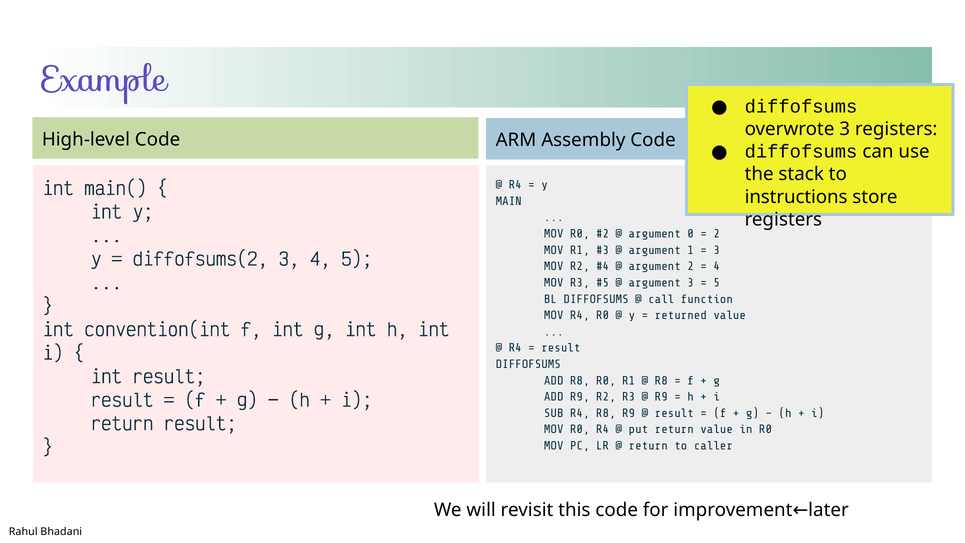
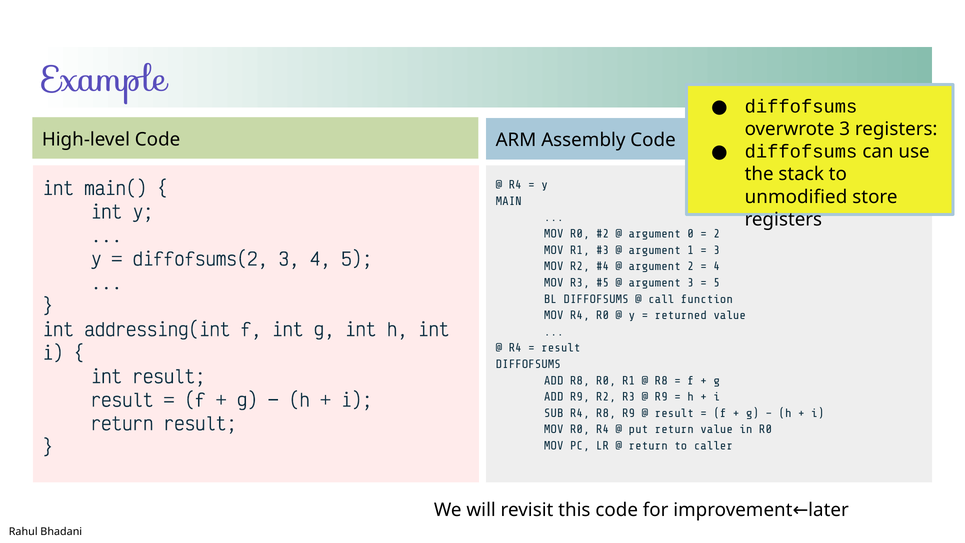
instructions: instructions -> unmodified (796, 197)
convention(int: convention(int -> addressing(int (157, 330)
